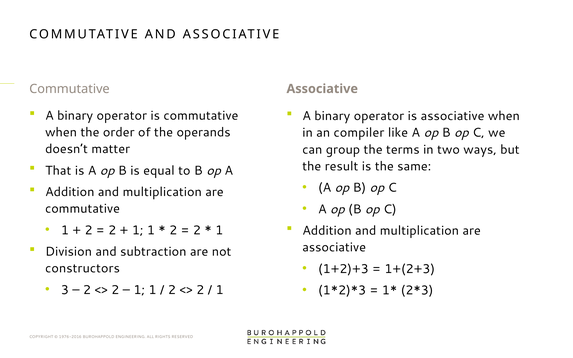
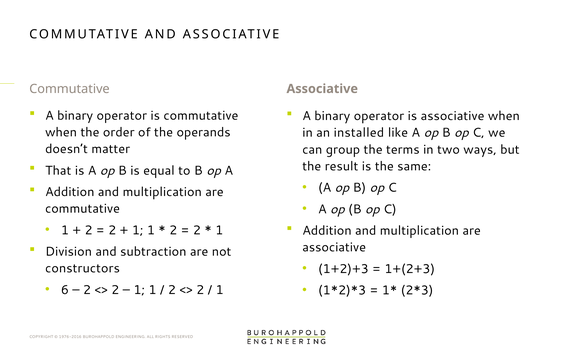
compiler: compiler -> installed (359, 133)
3: 3 -> 6 (65, 290)
